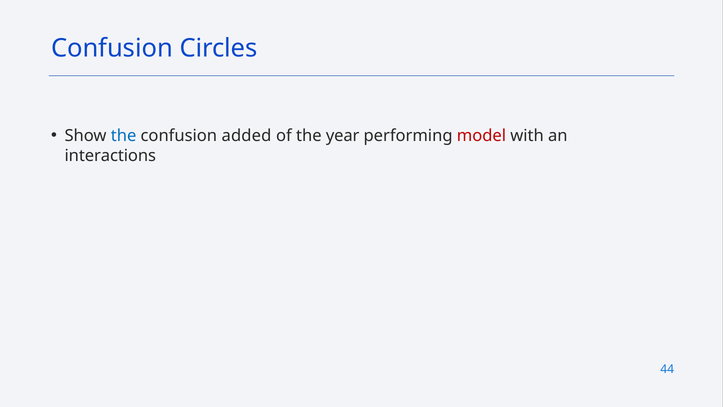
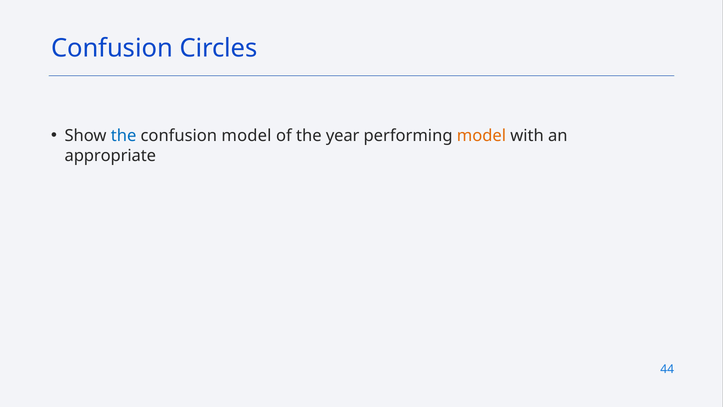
confusion added: added -> model (246, 136)
model colour: red -> orange (481, 136)
interactions: interactions -> appropriate (110, 156)
